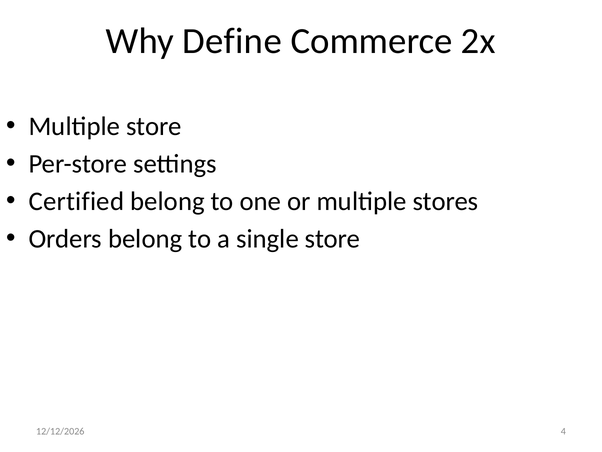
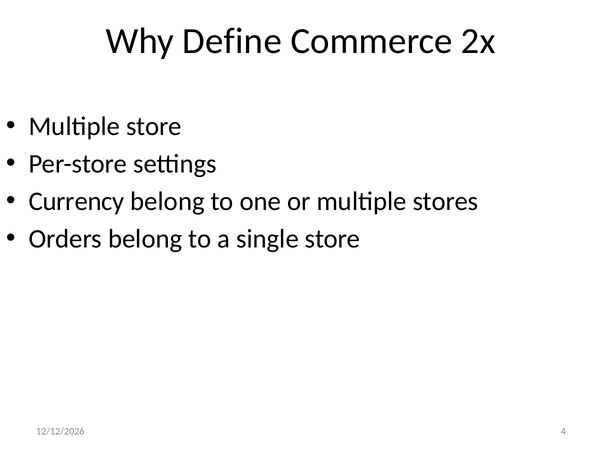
Certified: Certified -> Currency (77, 201)
